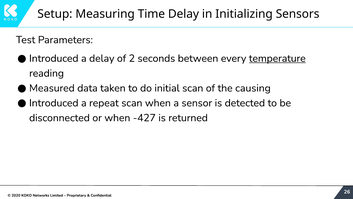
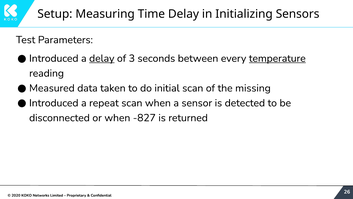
delay underline: none -> present (102, 58)
2: 2 -> 3 (132, 58)
causing: causing -> missing (253, 88)
-427: -427 -> -827 (144, 118)
